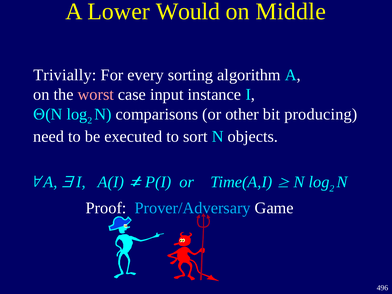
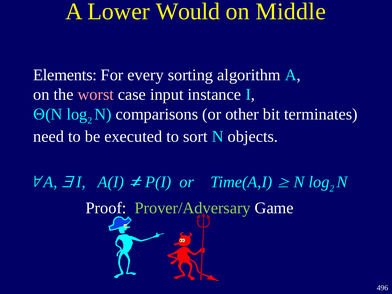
Trivially: Trivially -> Elements (65, 75)
producing: producing -> terminates (321, 114)
Prover/Adversary colour: light blue -> light green (193, 208)
